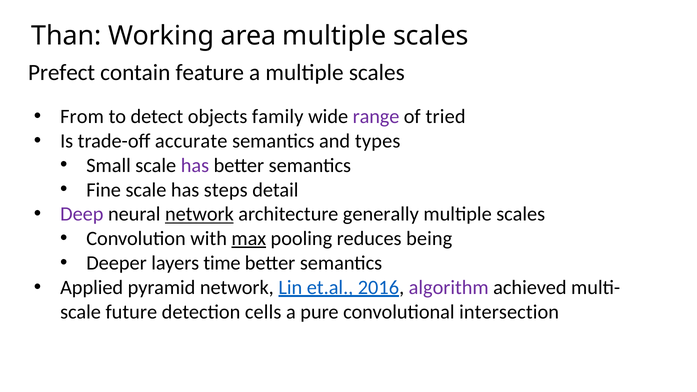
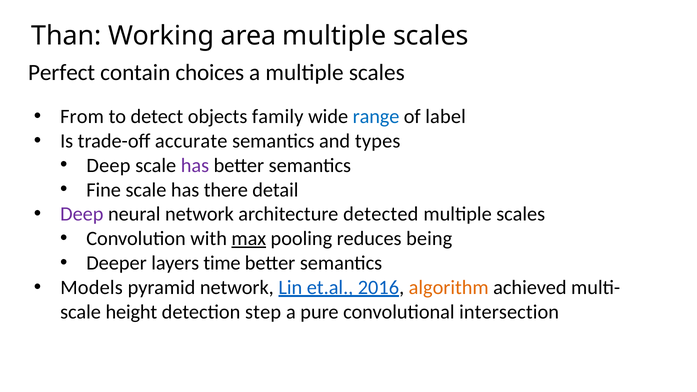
Prefect: Prefect -> Perfect (62, 73)
feature: feature -> choices (210, 73)
range colour: purple -> blue (376, 117)
tried: tried -> label (446, 117)
Small: Small -> Deep (108, 165)
steps: steps -> there (226, 190)
network underline: present -> none (199, 214)
generally: generally -> detected (381, 214)
Applied: Applied -> Models (92, 287)
algorithm colour: purple -> orange (449, 287)
future: future -> height (131, 312)
cells: cells -> step (263, 312)
